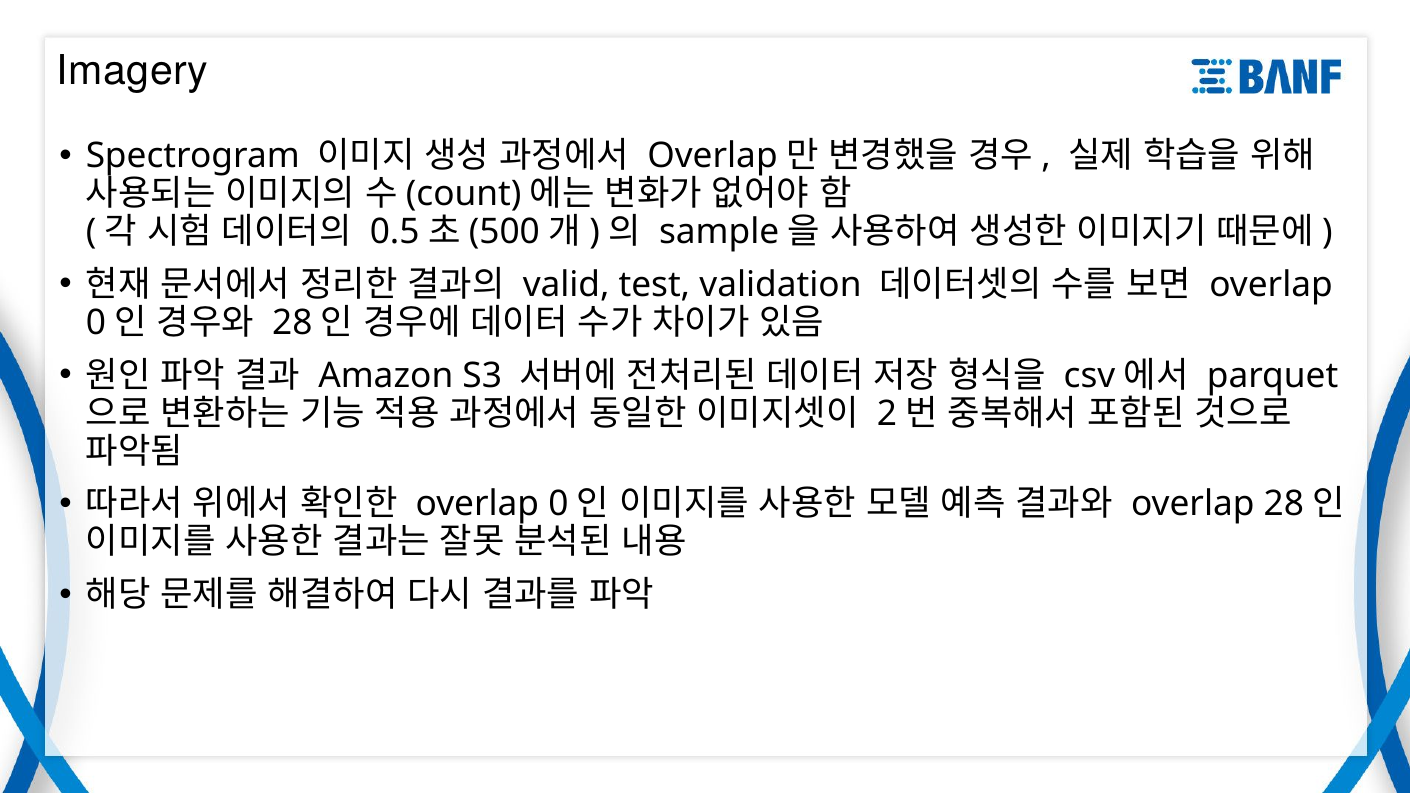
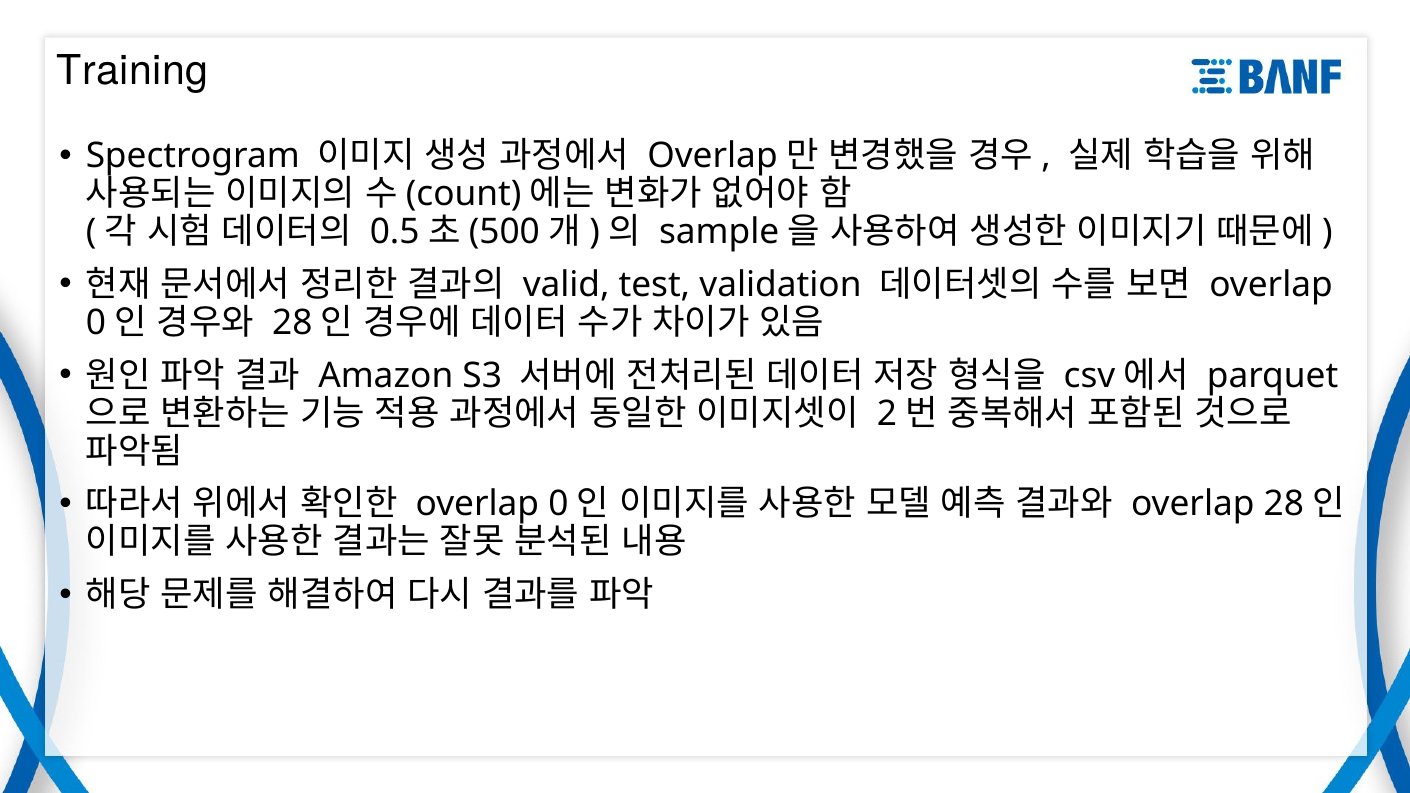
Imagery: Imagery -> Training (132, 71)
